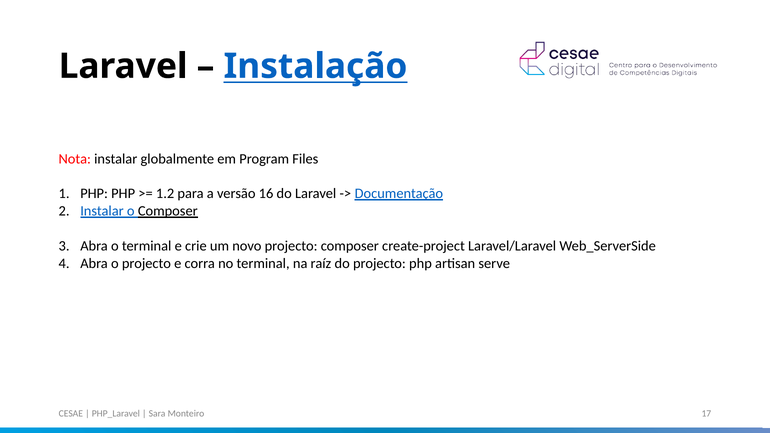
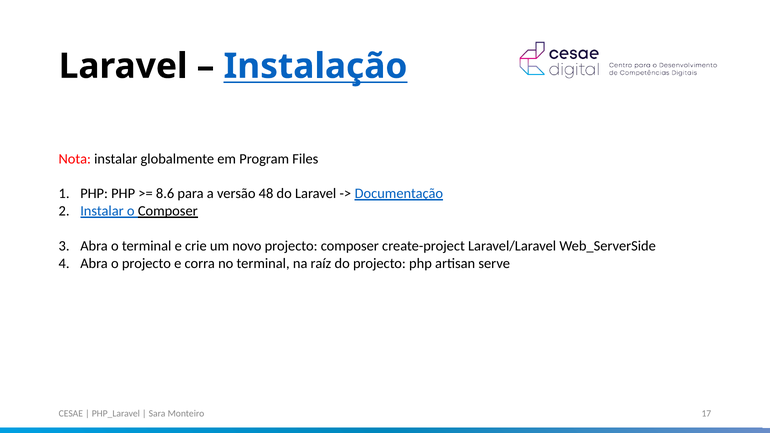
1.2: 1.2 -> 8.6 (165, 194)
16: 16 -> 48 (266, 194)
